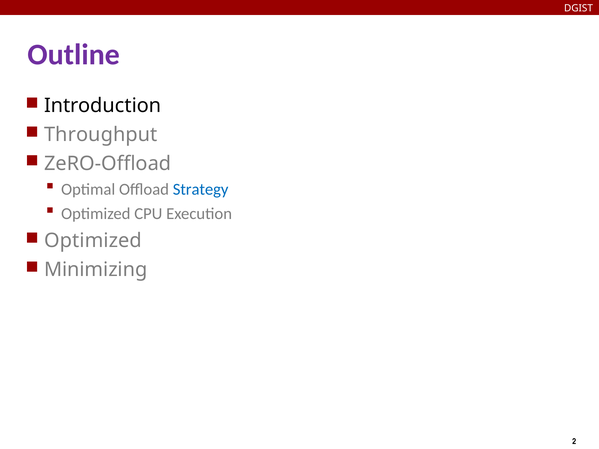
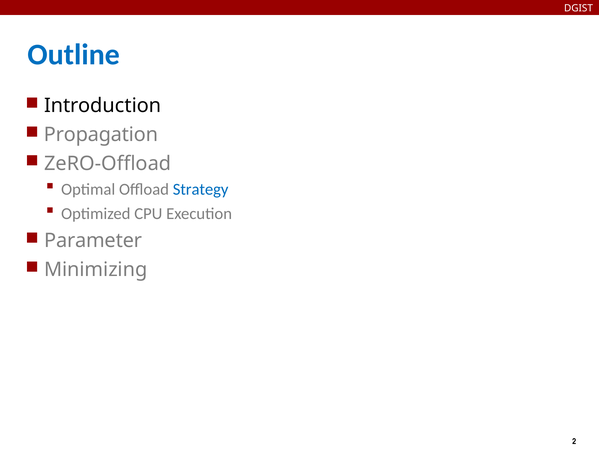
Outline colour: purple -> blue (74, 54)
Throughput: Throughput -> Propagation (101, 135)
Optimized: Optimized -> Parameter (93, 241)
